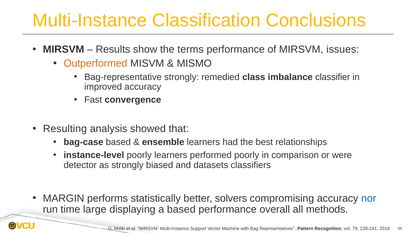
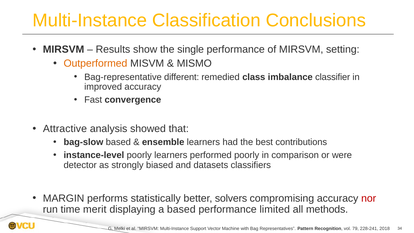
terms: terms -> single (191, 49)
issues: issues -> setting (343, 49)
Bag-representative strongly: strongly -> different (182, 77)
Resulting: Resulting -> Attractive (65, 129)
bag-case: bag-case -> bag-slow (83, 142)
relationships: relationships -> contributions (301, 142)
nor colour: blue -> red (369, 198)
large: large -> merit (95, 209)
overall: overall -> limited (275, 209)
